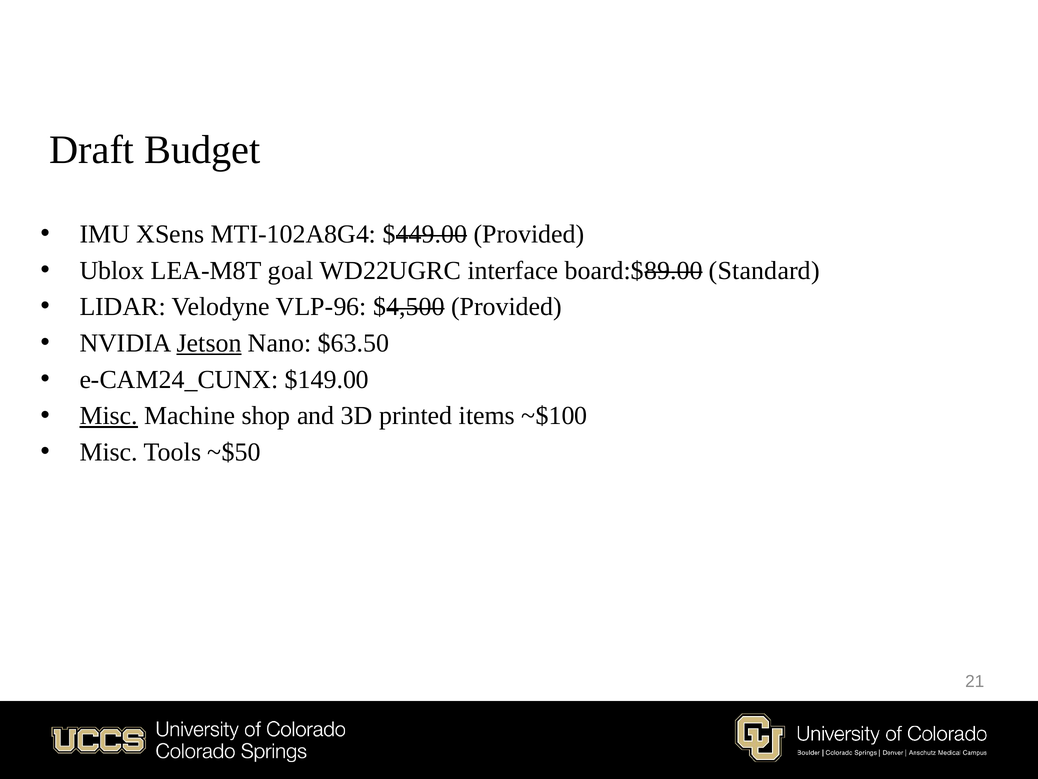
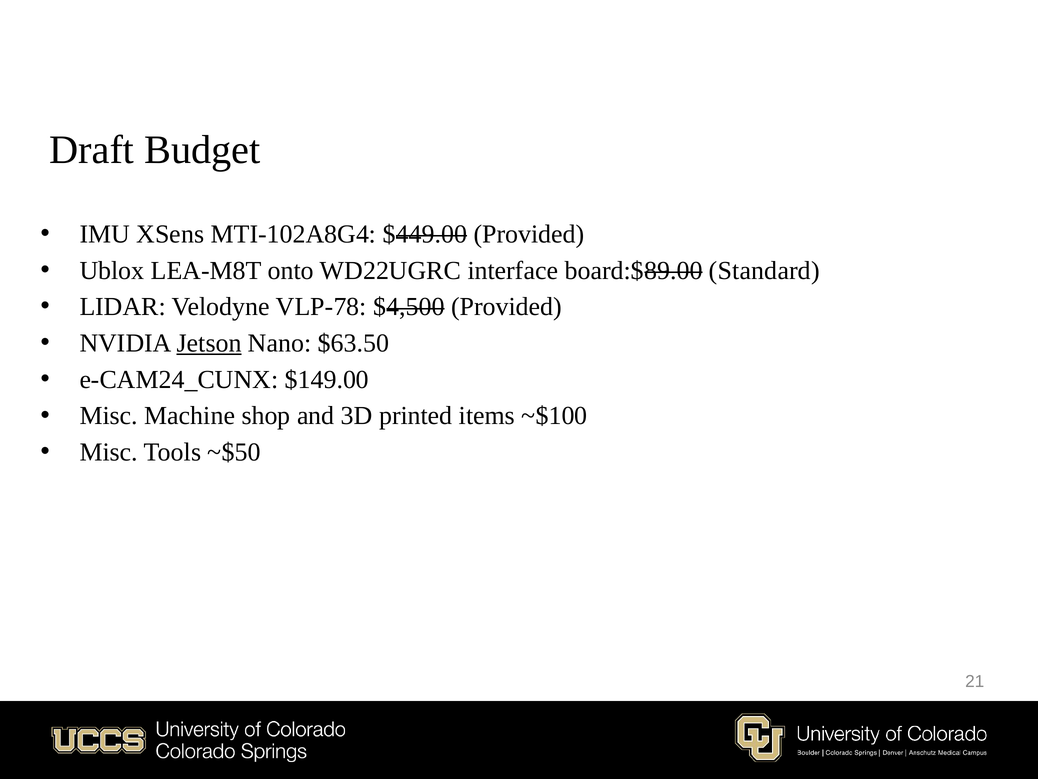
goal: goal -> onto (291, 270)
VLP-96: VLP-96 -> VLP-78 (321, 307)
Misc underline: present -> none (109, 416)
